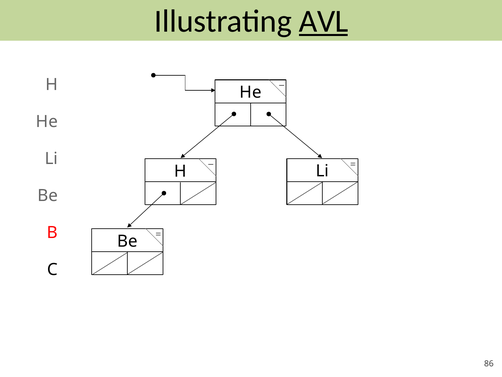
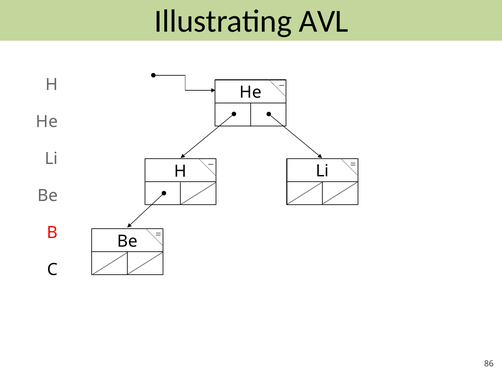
AVL underline: present -> none (324, 21)
